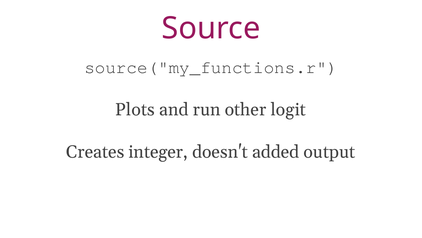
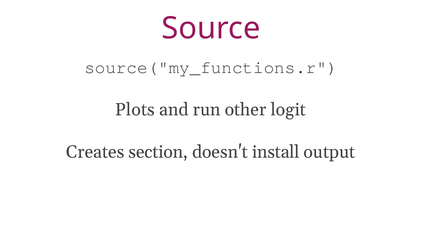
integer: integer -> section (158, 152)
added: added -> install (276, 152)
